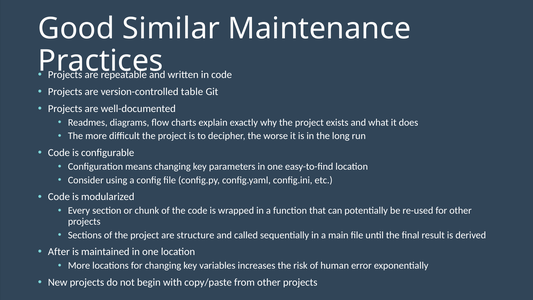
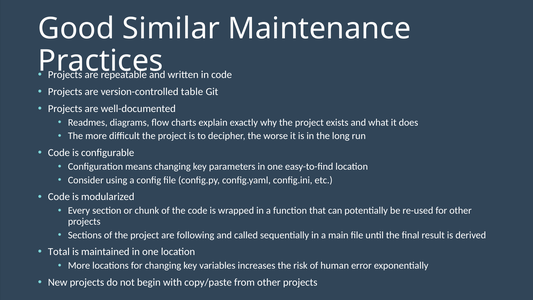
structure: structure -> following (196, 235)
After: After -> Total (59, 252)
